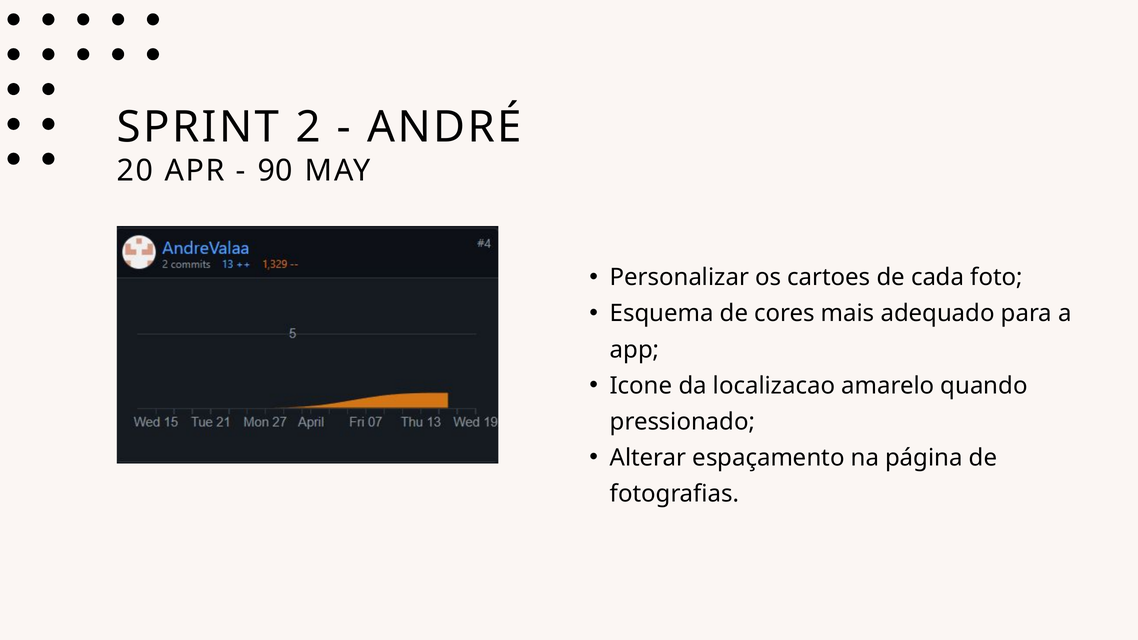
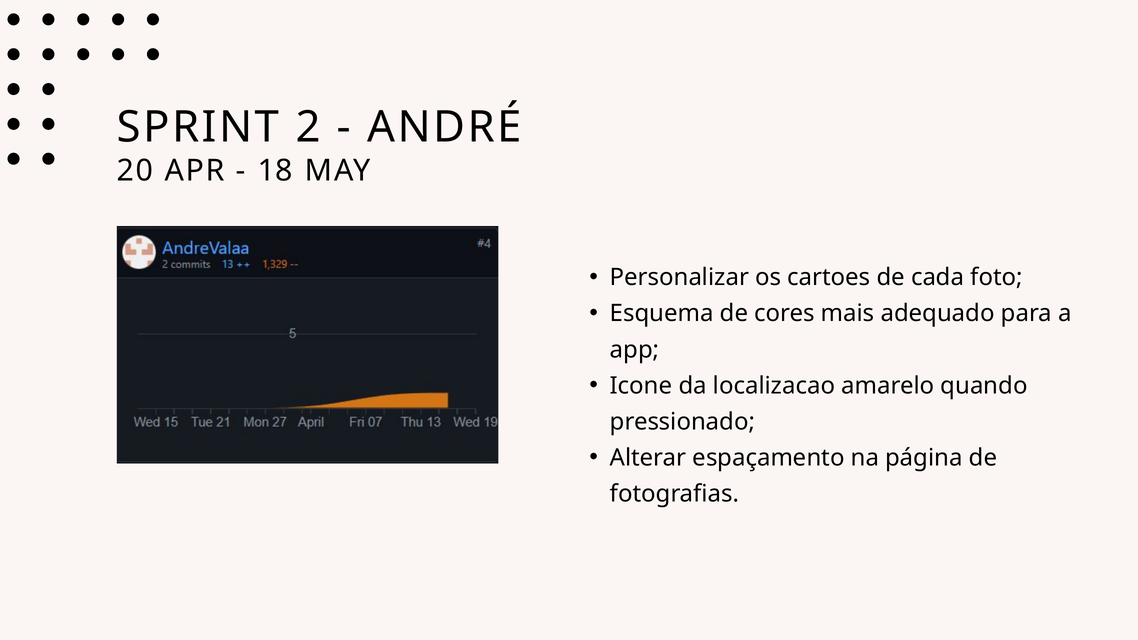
90: 90 -> 18 (275, 171)
